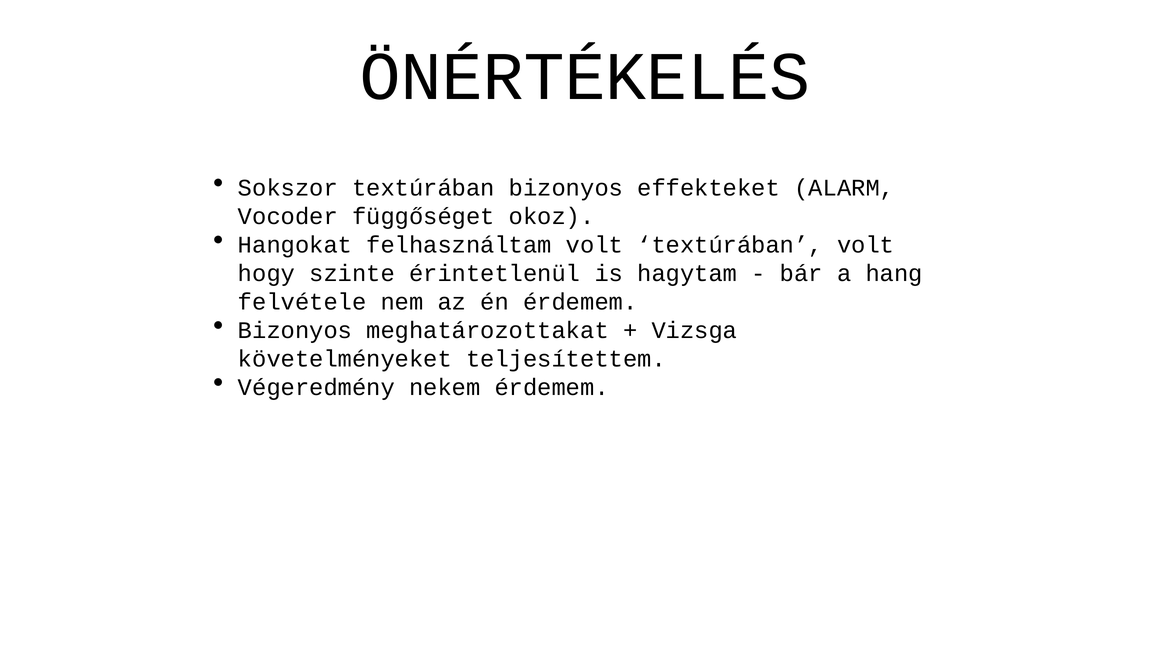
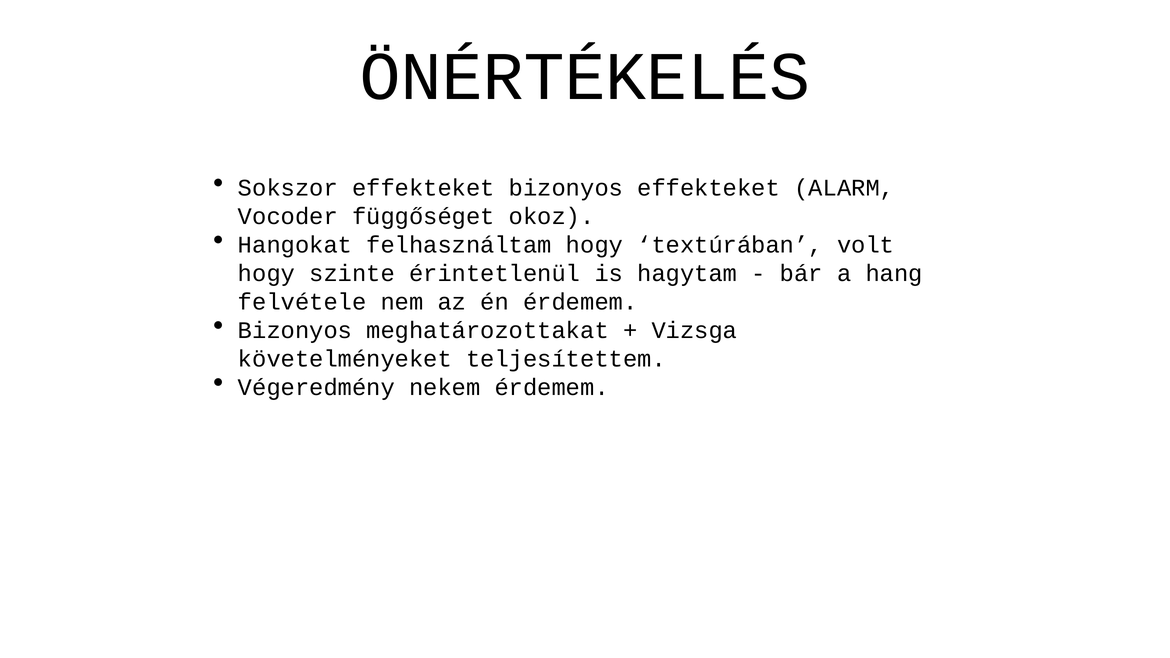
Sokszor textúrában: textúrában -> effekteket (423, 188)
felhasználtam volt: volt -> hogy (595, 245)
